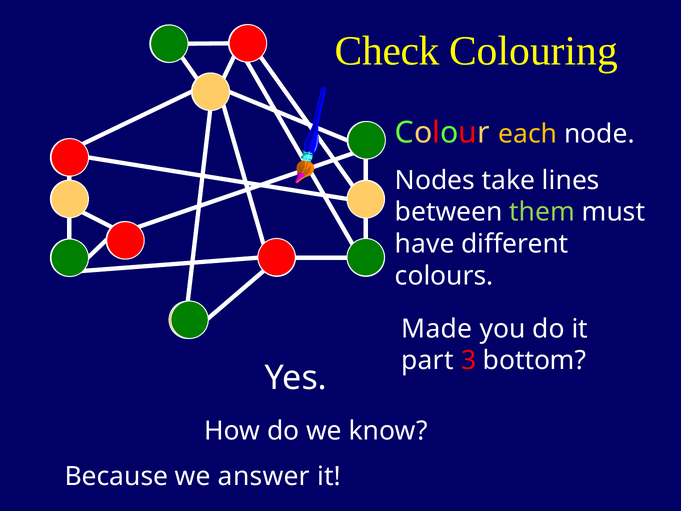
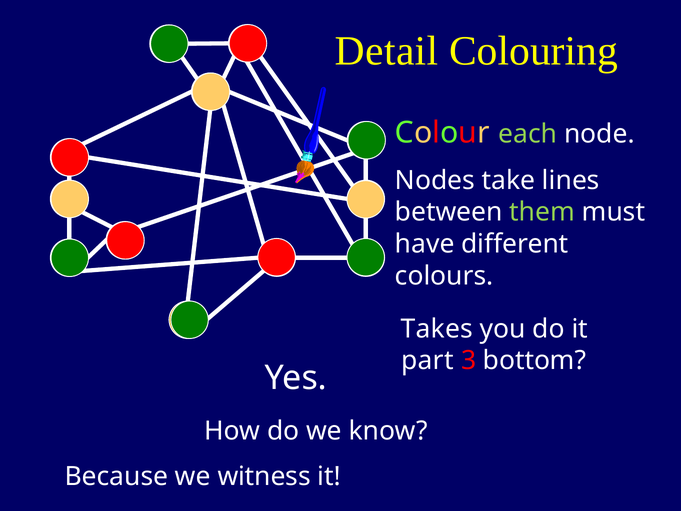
Check: Check -> Detail (387, 51)
each colour: yellow -> light green (528, 134)
Made: Made -> Takes (437, 329)
answer: answer -> witness (264, 476)
